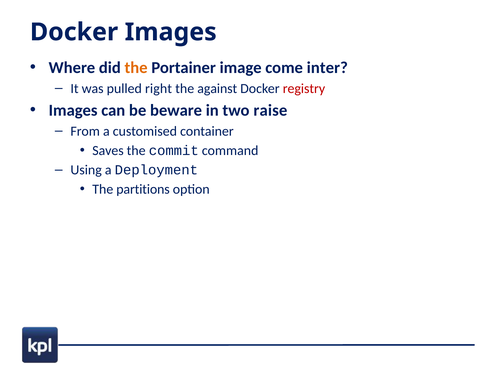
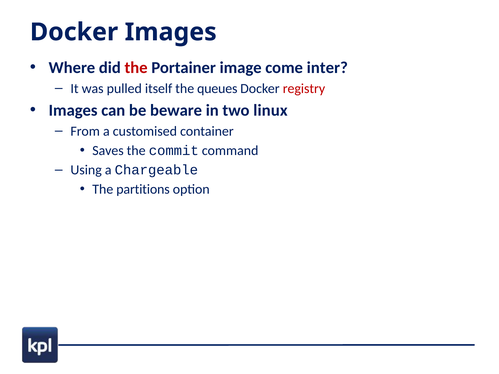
the colour: orange -> red (136, 68)
right: right -> itself (159, 89)
against: against -> queues (217, 89)
raise: raise -> linux (270, 110)
Deployment: Deployment -> Chargeable (156, 170)
